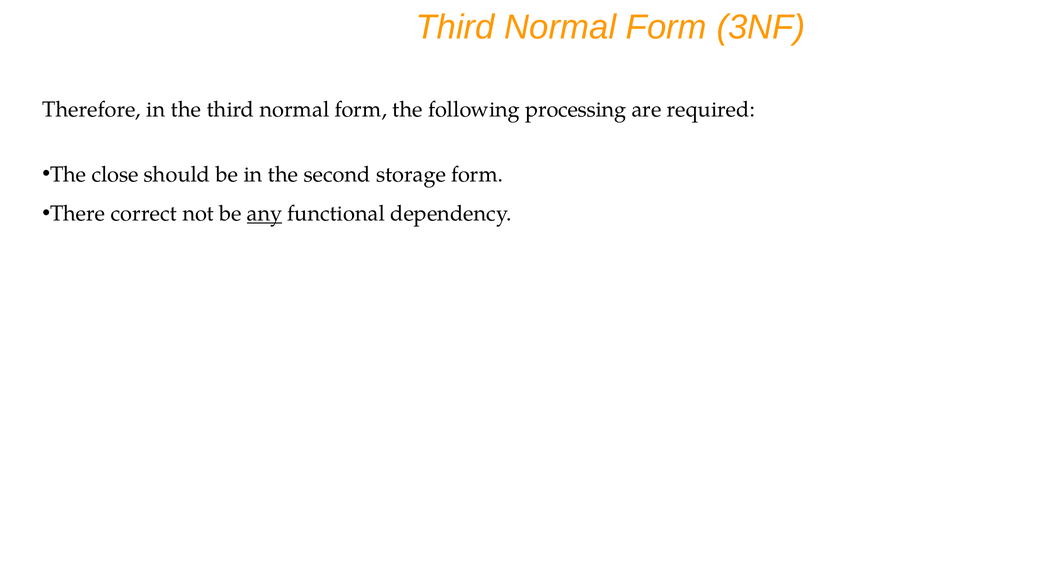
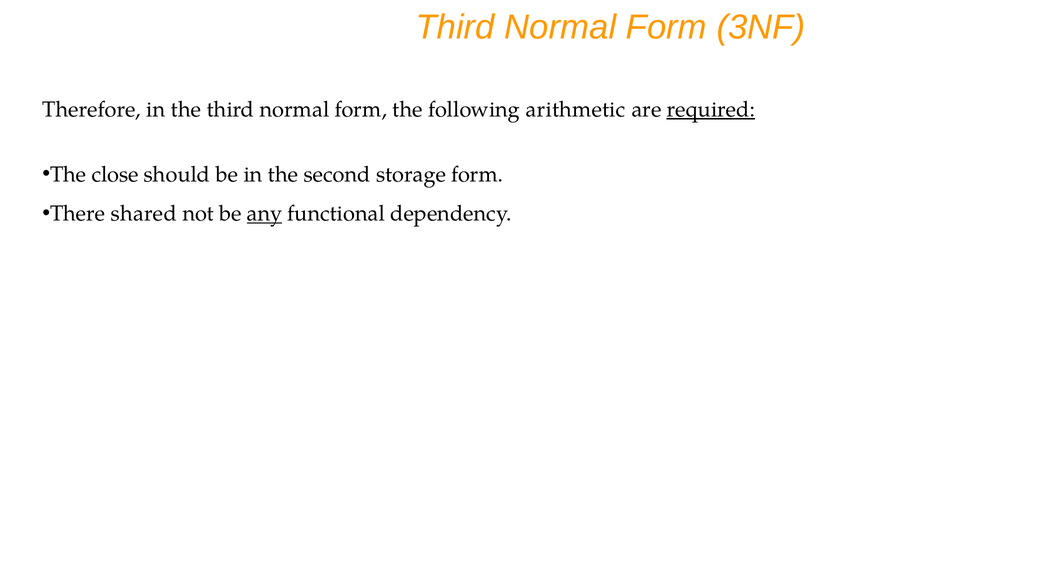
processing: processing -> arithmetic (576, 109)
required underline: none -> present (711, 109)
correct: correct -> shared (144, 213)
